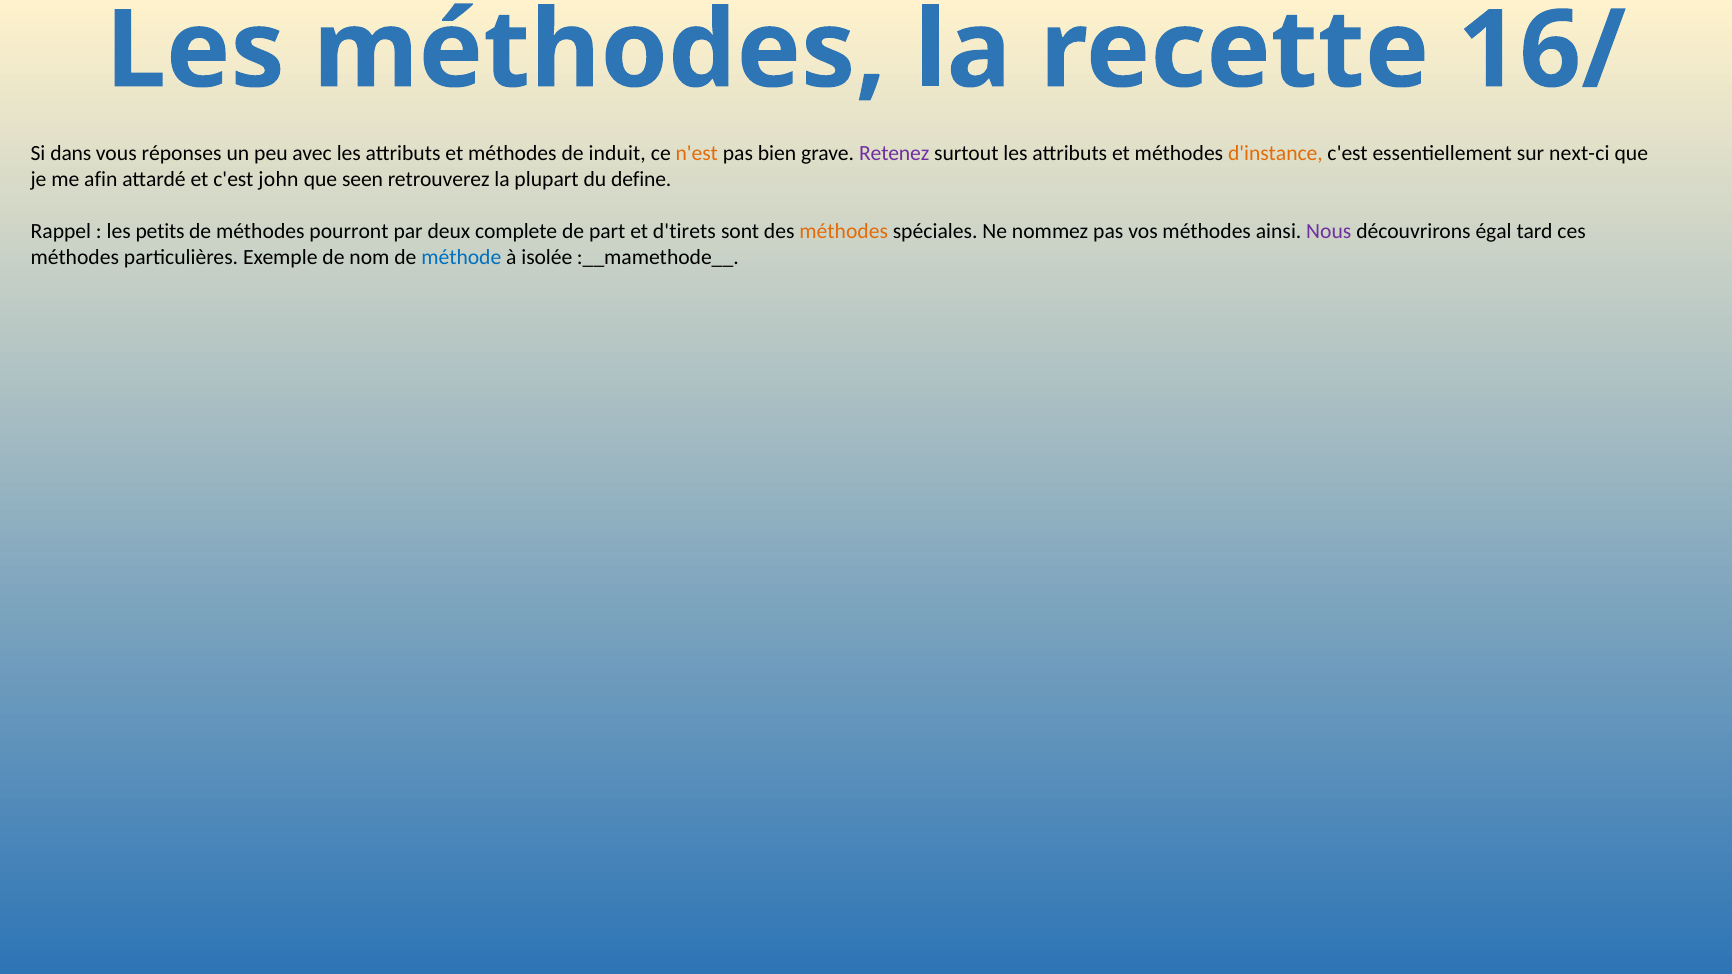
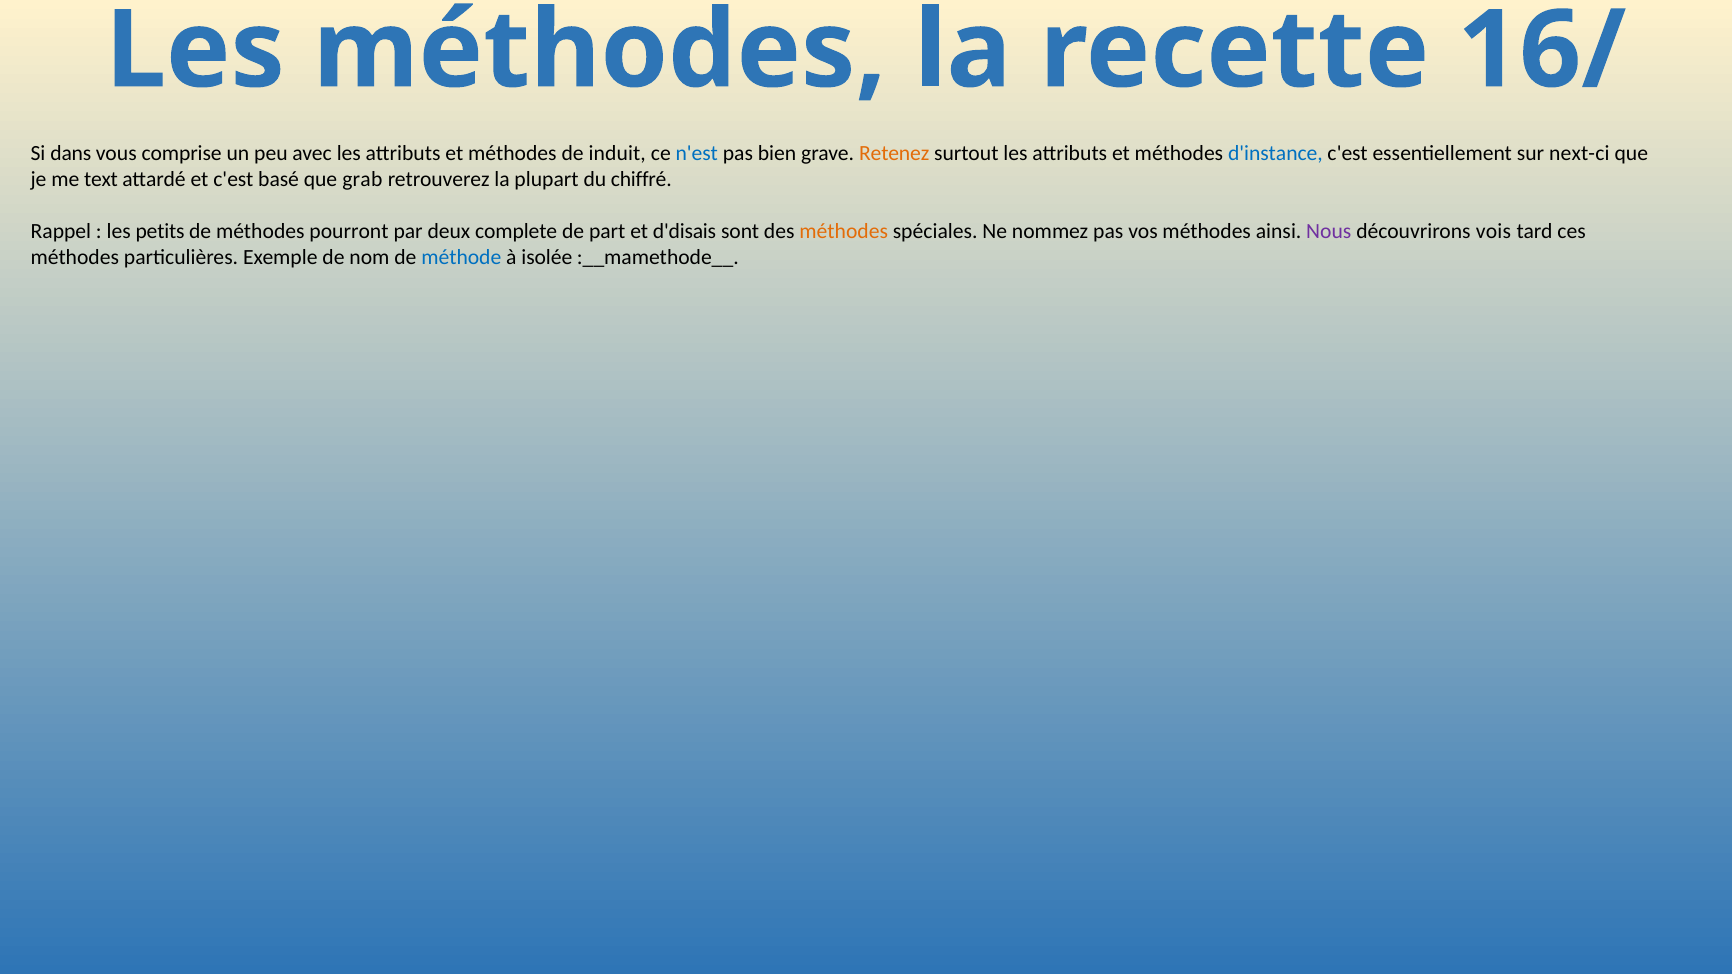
réponses: réponses -> comprise (182, 153)
n'est colour: orange -> blue (697, 153)
Retenez colour: purple -> orange (894, 153)
d'instance colour: orange -> blue (1275, 153)
afin: afin -> text (101, 179)
john: john -> basé (279, 179)
seen: seen -> grab (362, 179)
define: define -> chiffré (641, 179)
d'tirets: d'tirets -> d'disais (685, 231)
égal: égal -> vois (1493, 231)
